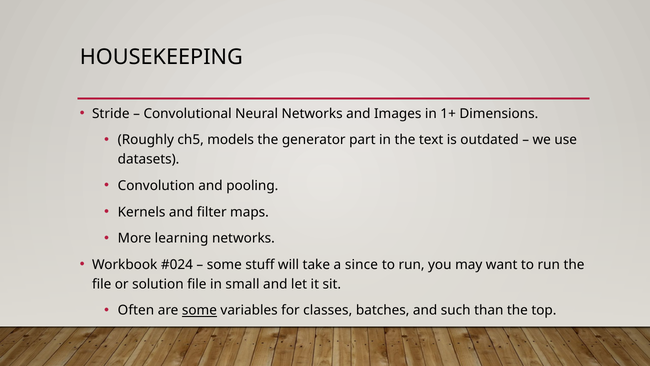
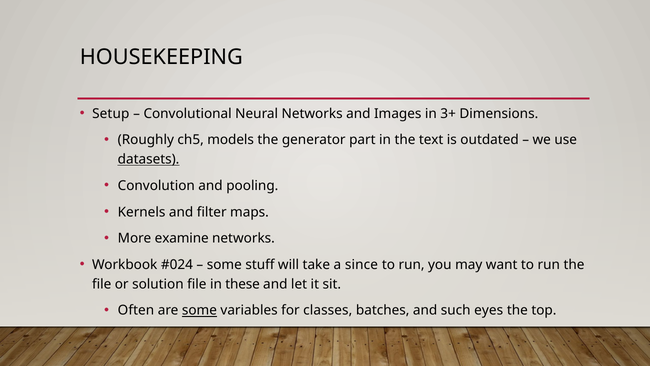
Stride: Stride -> Setup (111, 114)
1+: 1+ -> 3+ (448, 114)
datasets underline: none -> present (149, 159)
learning: learning -> examine (182, 238)
small: small -> these (243, 284)
than: than -> eyes (489, 310)
